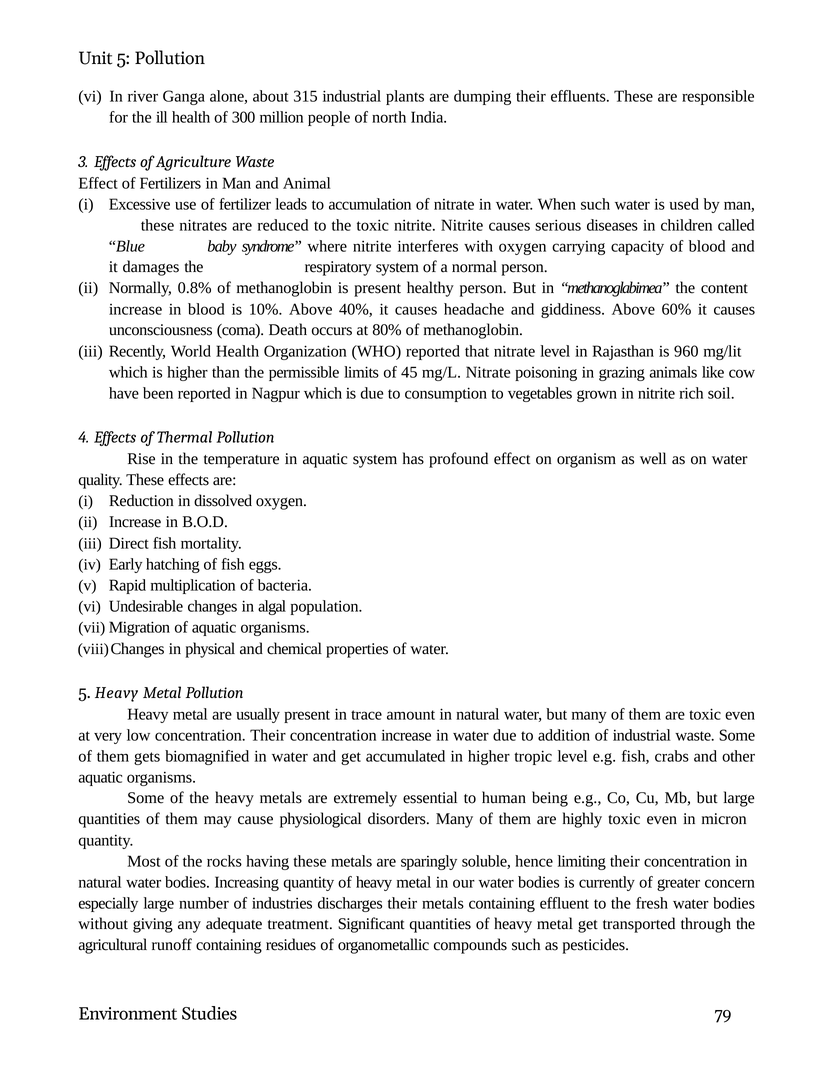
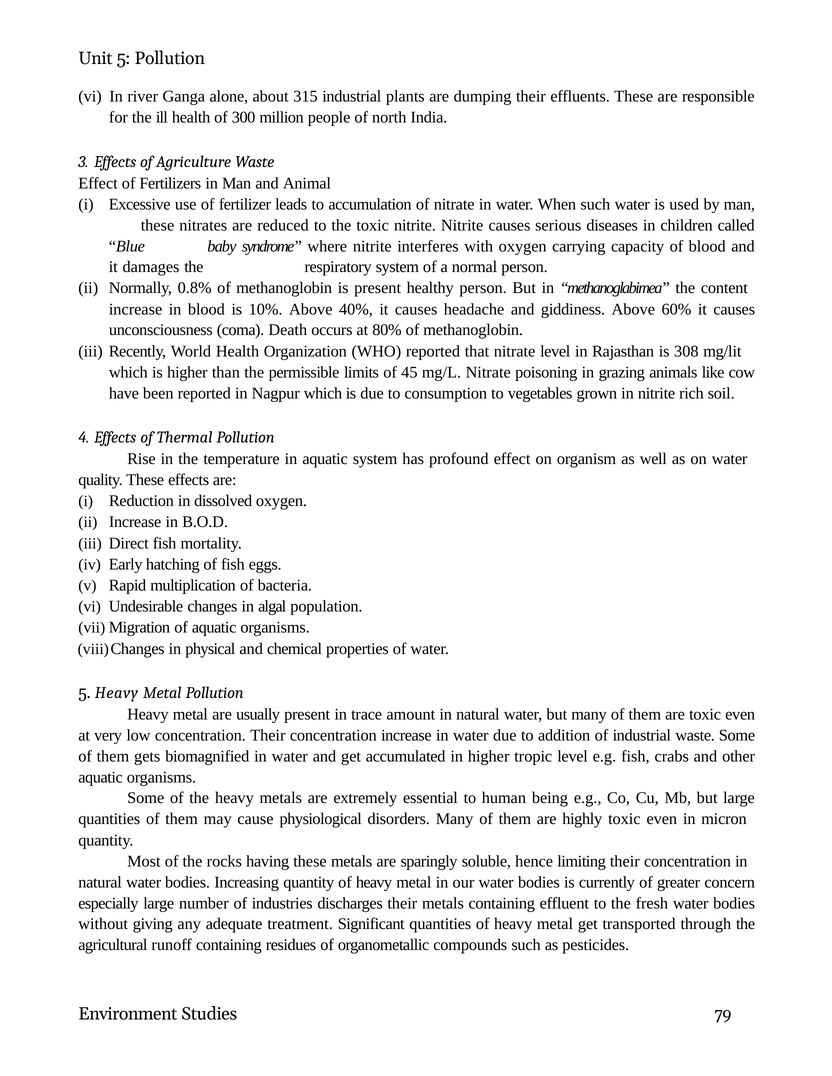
960: 960 -> 308 (686, 351)
